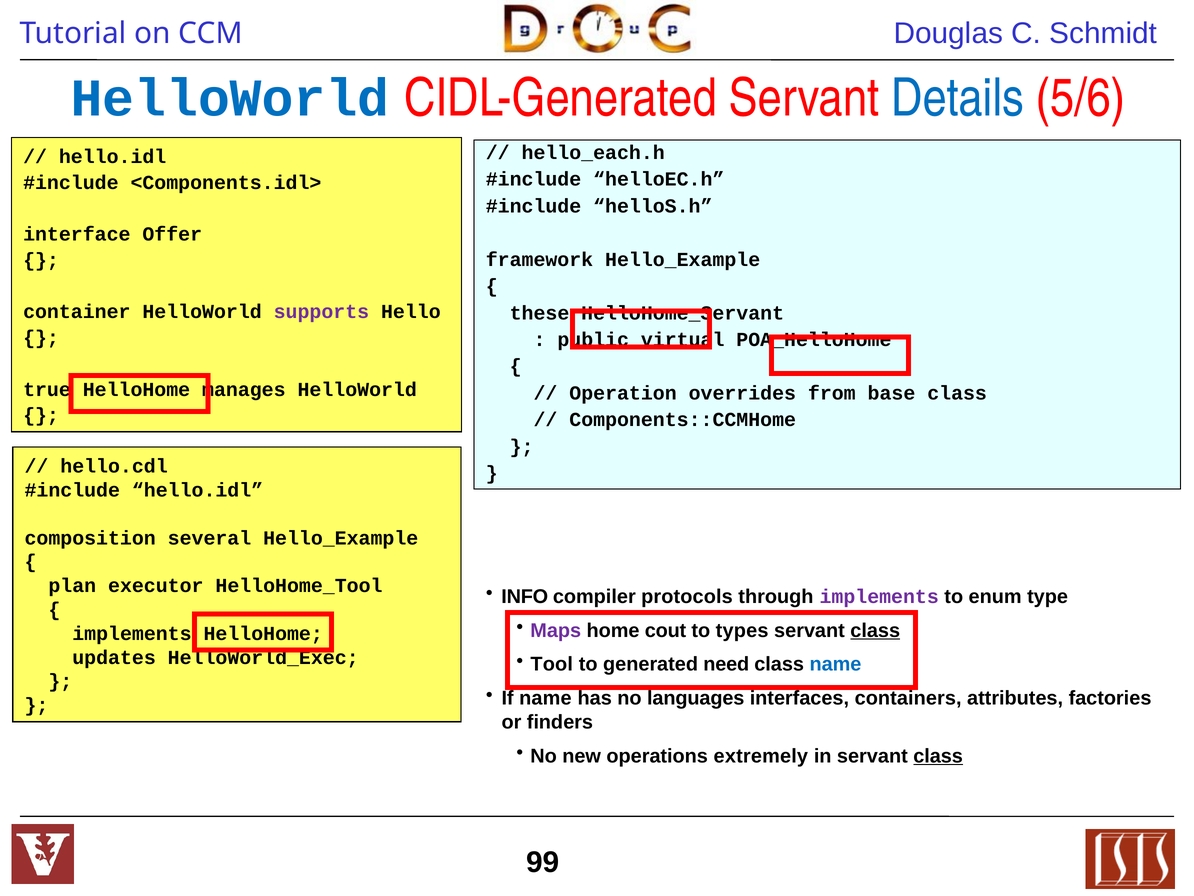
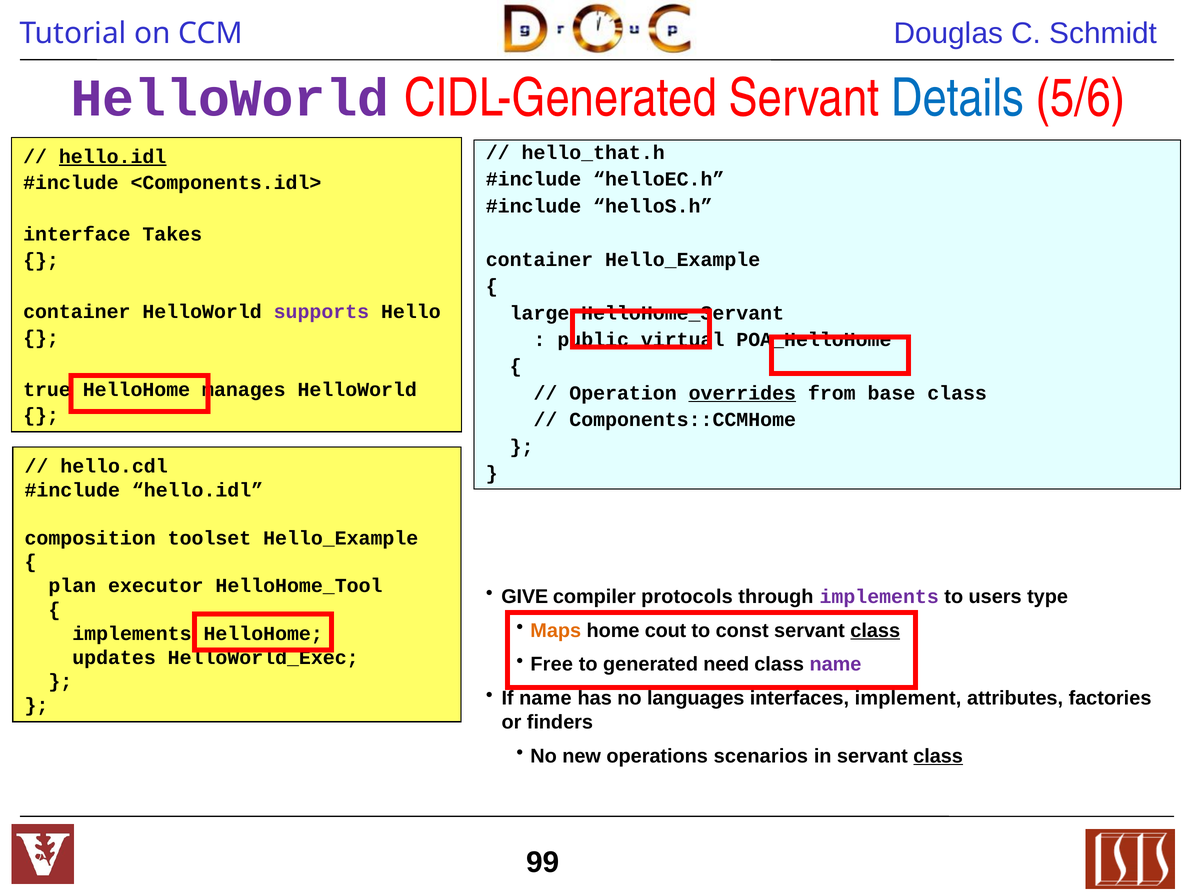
HelloWorld colour: blue -> purple (230, 98)
hello_each.h: hello_each.h -> hello_that.h (593, 153)
hello.idl underline: none -> present (113, 157)
Offer: Offer -> Takes (172, 234)
framework: framework -> container (539, 259)
these: these -> large (539, 313)
overrides underline: none -> present (742, 393)
several: several -> toolset (209, 538)
INFO: INFO -> GIVE (525, 596)
enum: enum -> users (995, 596)
Maps colour: purple -> orange (556, 630)
types: types -> const (742, 630)
Tool: Tool -> Free (552, 664)
name colour: blue -> purple (835, 664)
containers: containers -> implement (908, 698)
extremely: extremely -> scenarios (761, 756)
